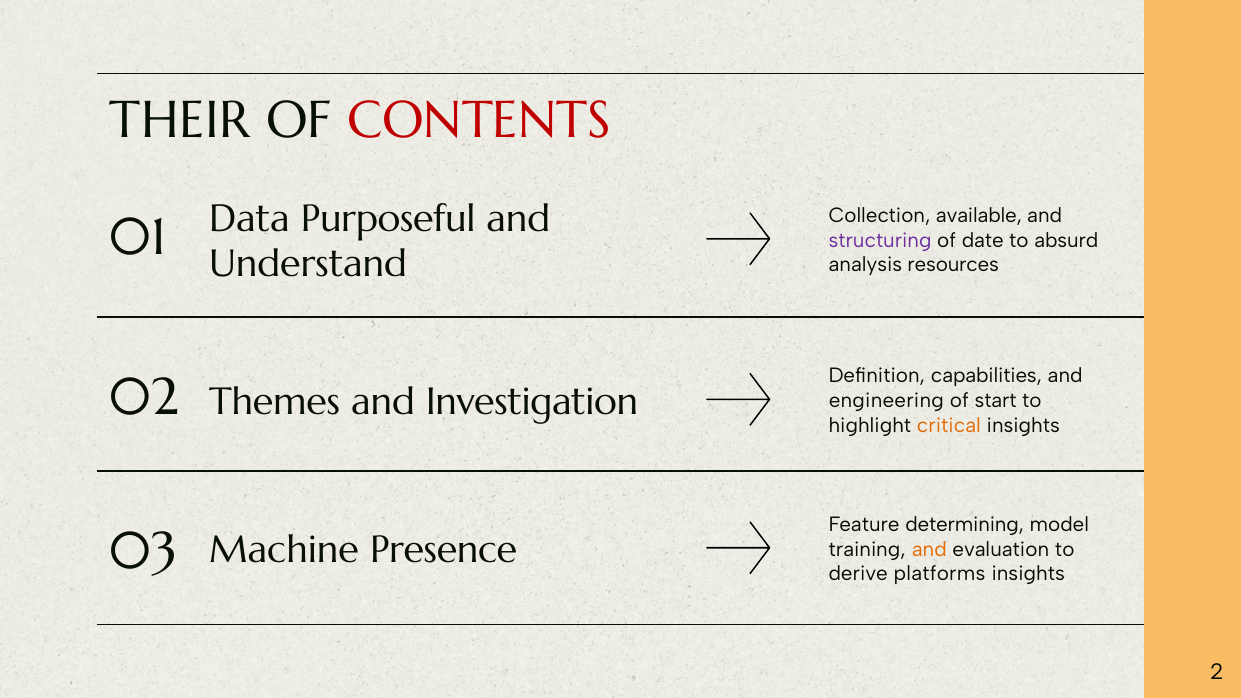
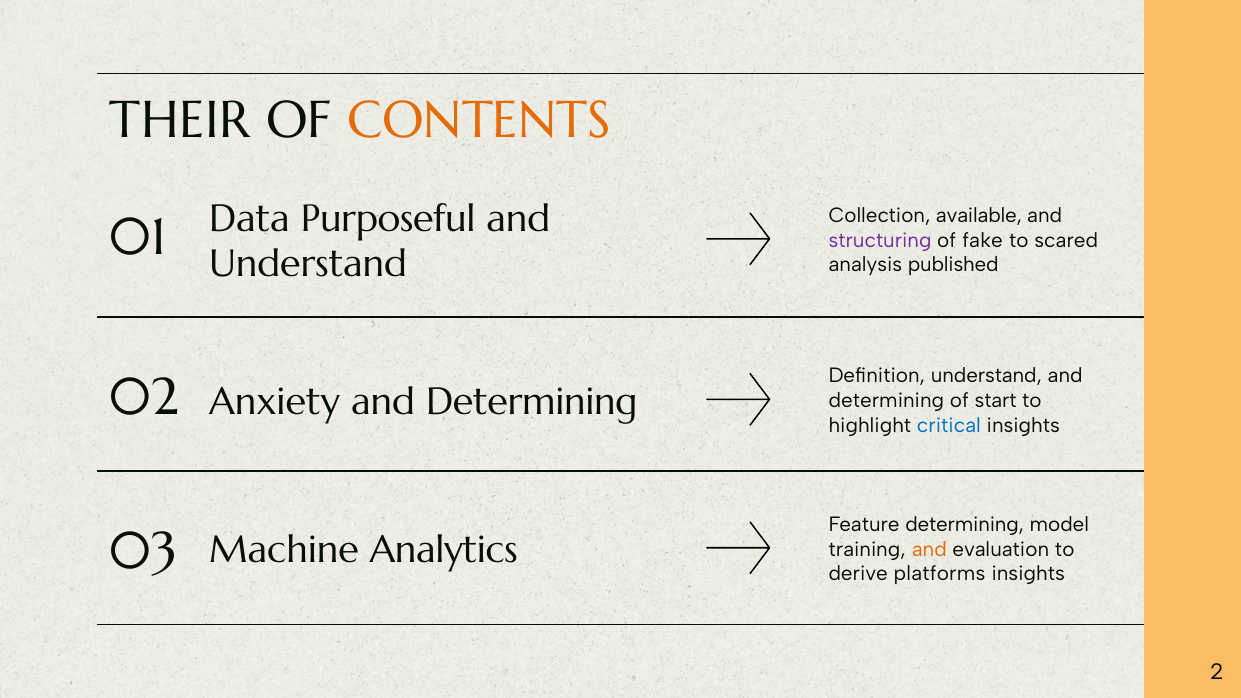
CONTENTS colour: red -> orange (479, 120)
date: date -> fake (983, 240)
absurd: absurd -> scared (1066, 240)
resources: resources -> published (953, 265)
Definition capabilities: capabilities -> understand (987, 376)
Themes: Themes -> Anxiety (274, 402)
Investigation: Investigation -> Determining (532, 402)
engineering: engineering -> determining (886, 401)
critical colour: orange -> blue (949, 426)
Presence: Presence -> Analytics (444, 550)
